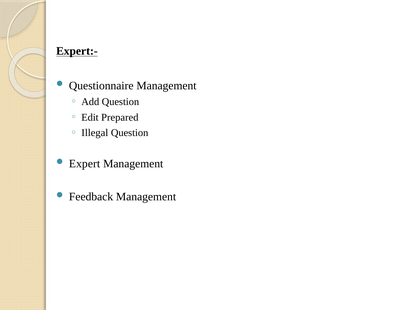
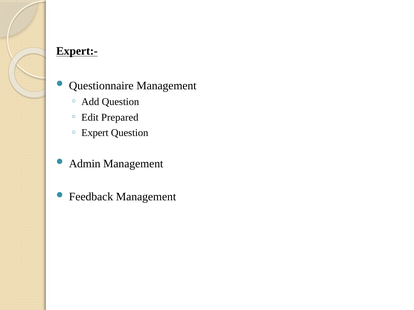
Illegal: Illegal -> Expert (95, 133)
Expert: Expert -> Admin (85, 164)
